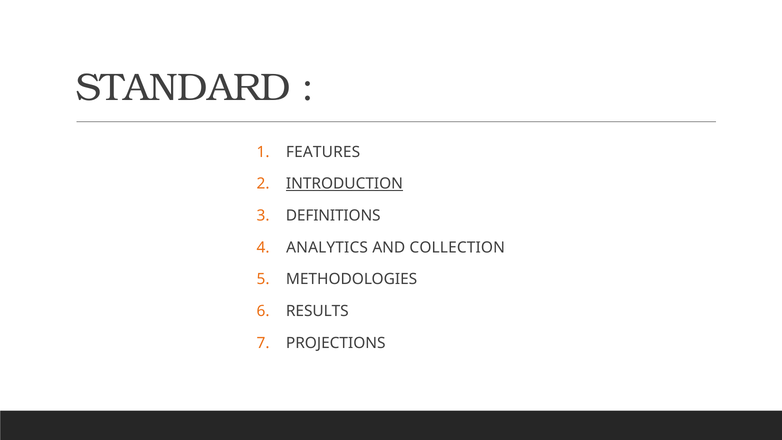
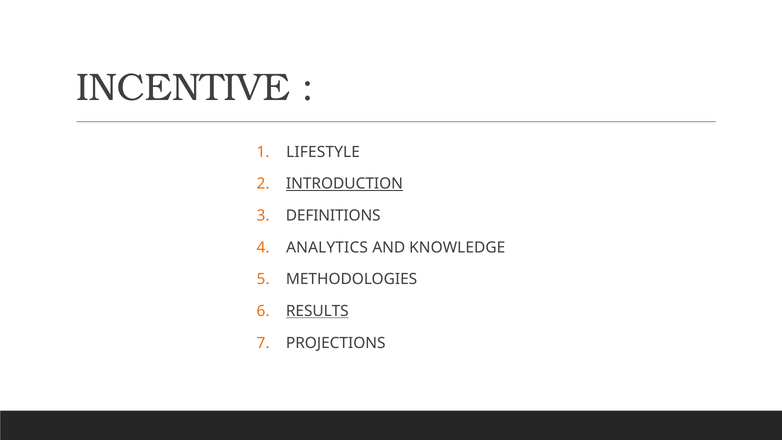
STANDARD: STANDARD -> INCENTIVE (183, 88)
FEATURES: FEATURES -> LIFESTYLE (323, 152)
COLLECTION: COLLECTION -> KNOWLEDGE (457, 247)
RESULTS underline: none -> present (317, 311)
